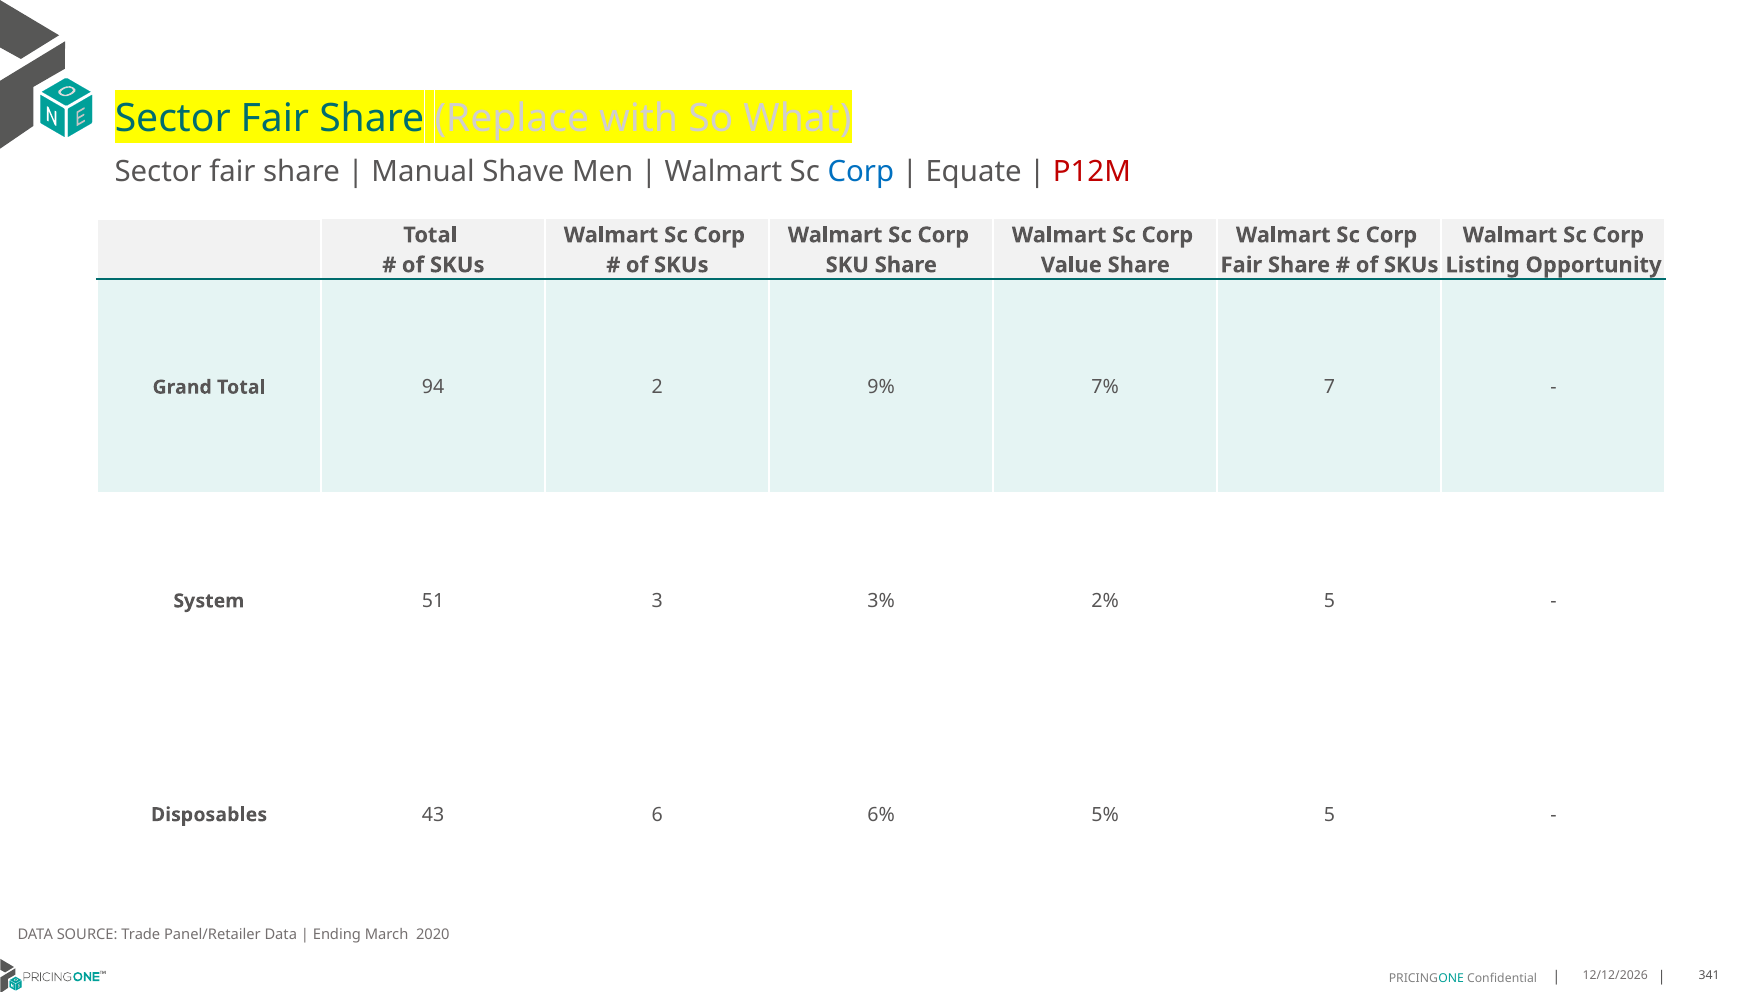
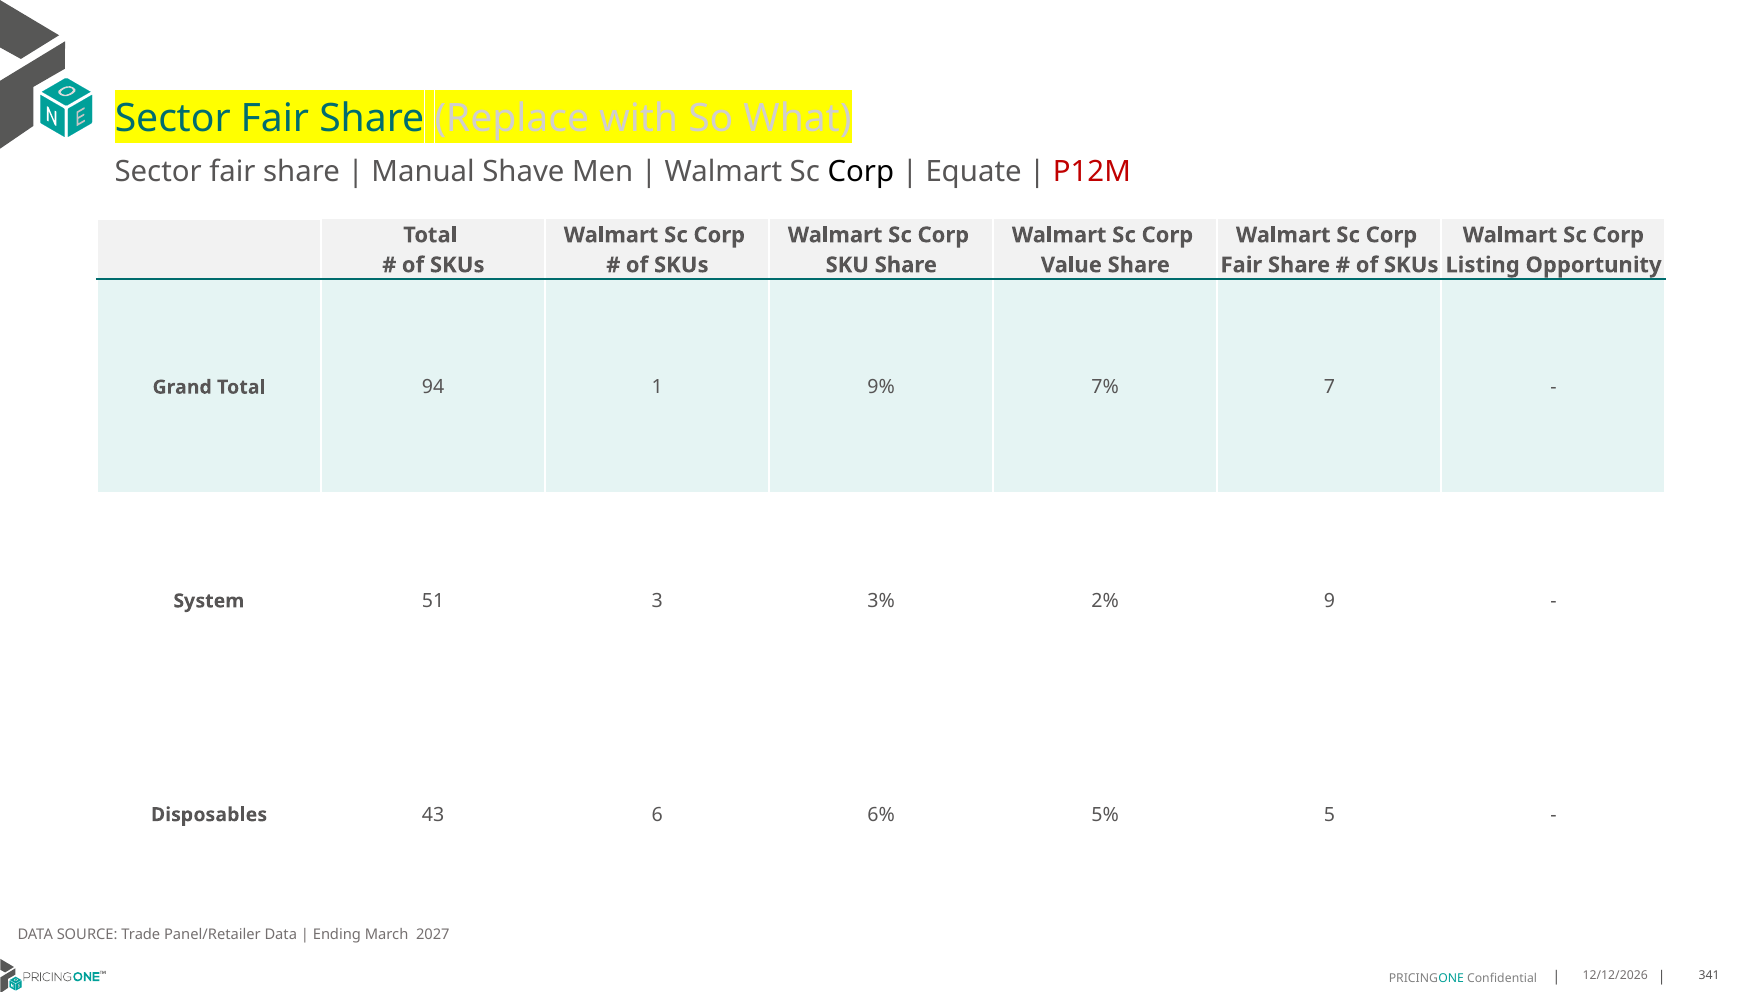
Corp colour: blue -> black (861, 172)
2: 2 -> 1 (657, 387)
2% 5: 5 -> 9 (1329, 601)
2020: 2020 -> 2027 (433, 934)
